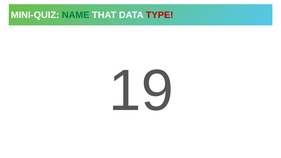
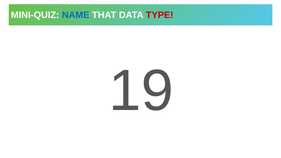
NAME colour: green -> blue (76, 15)
